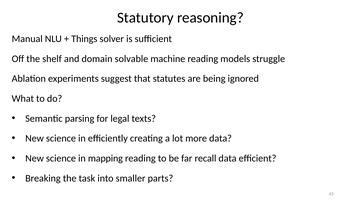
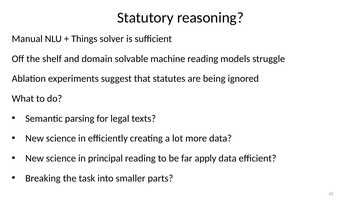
mapping: mapping -> principal (105, 158)
recall: recall -> apply (205, 158)
